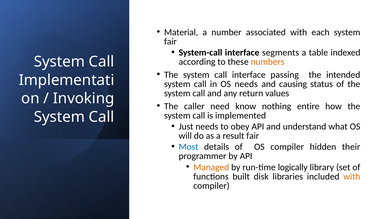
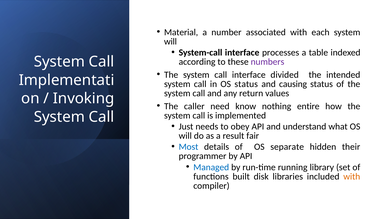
fair: fair -> will (170, 42)
segments: segments -> processes (281, 53)
numbers colour: orange -> purple (267, 62)
passing: passing -> divided (285, 75)
OS needs: needs -> status (246, 84)
OS compiler: compiler -> separate (287, 147)
Managed colour: orange -> blue (211, 168)
logically: logically -> running (293, 168)
